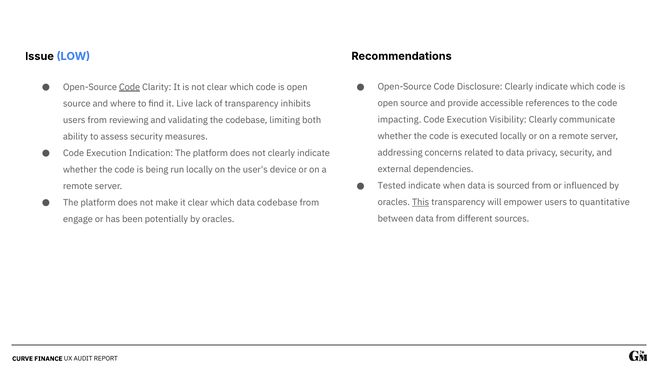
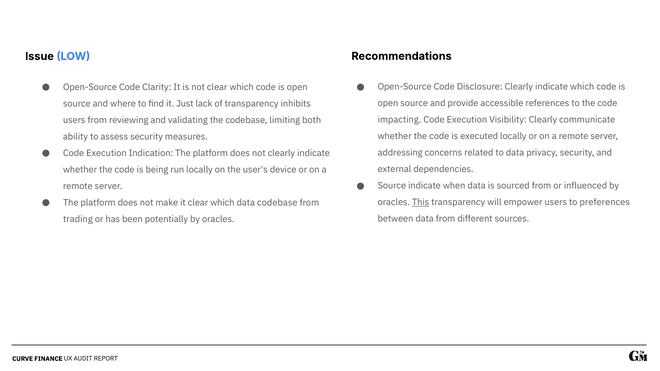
Code underline: present -> none (130, 87)
Live: Live -> Just (185, 104)
Tested: Tested -> Source (392, 186)
quantitative: quantitative -> preferences (605, 203)
engage: engage -> trading (78, 219)
